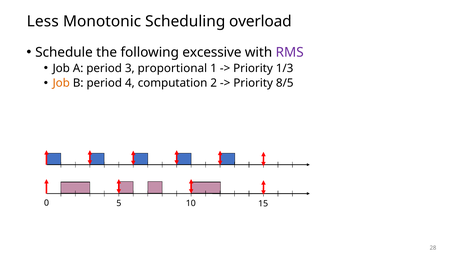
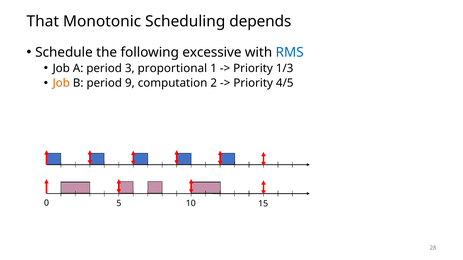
Less: Less -> That (43, 22)
overload: overload -> depends (260, 22)
RMS colour: purple -> blue (290, 52)
4: 4 -> 9 (130, 83)
8/5: 8/5 -> 4/5 (285, 83)
